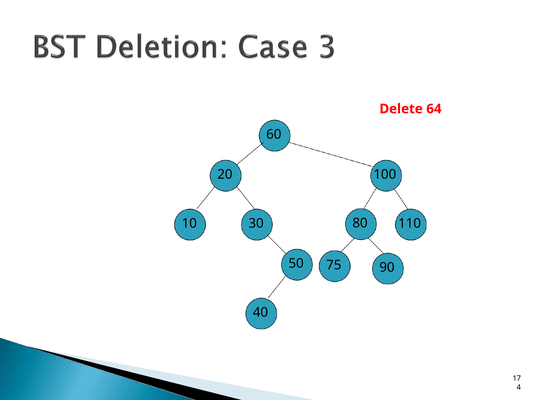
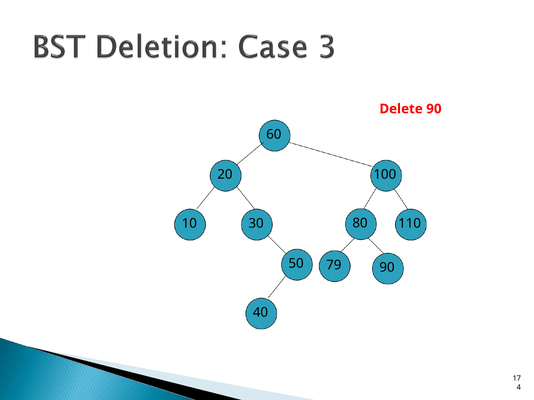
Delete 64: 64 -> 90 (434, 109)
75: 75 -> 79 (334, 265)
